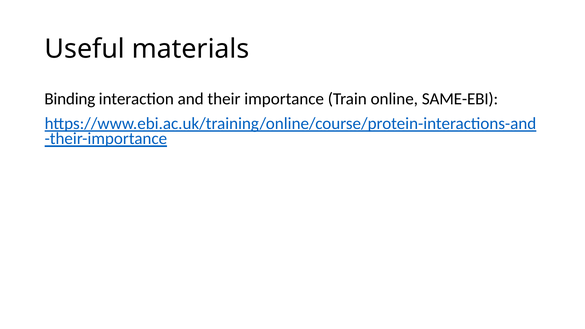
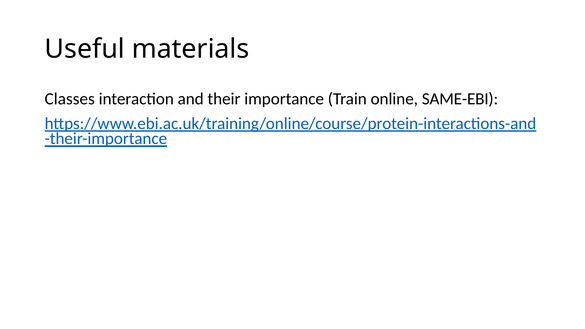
Binding: Binding -> Classes (70, 99)
